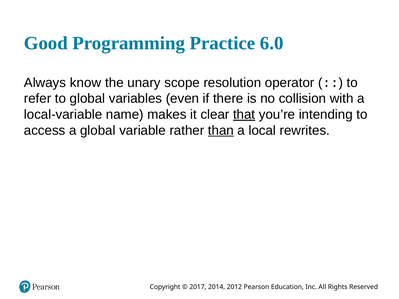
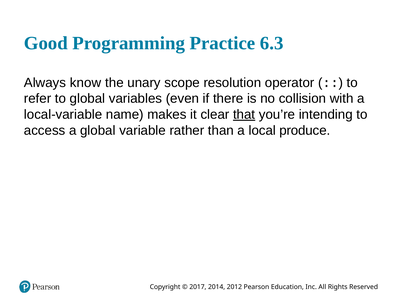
6.0: 6.0 -> 6.3 (272, 43)
than underline: present -> none (221, 131)
rewrites: rewrites -> produce (305, 131)
